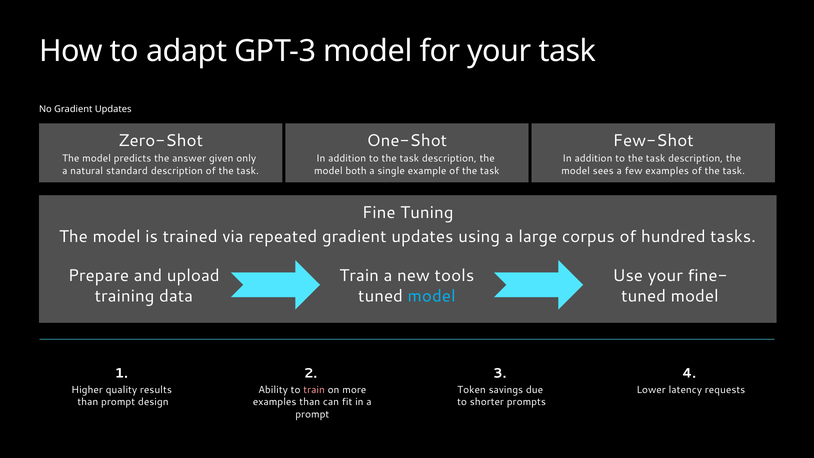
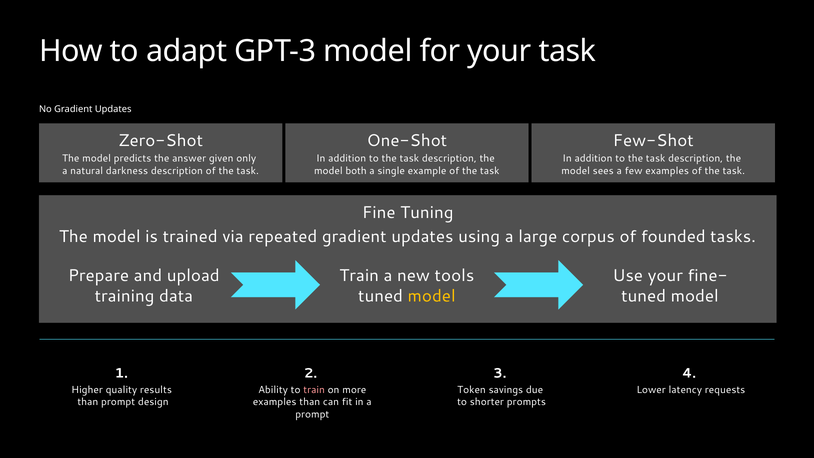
standard: standard -> darkness (127, 171)
hundred: hundred -> founded (673, 236)
model colour: light blue -> yellow (432, 296)
